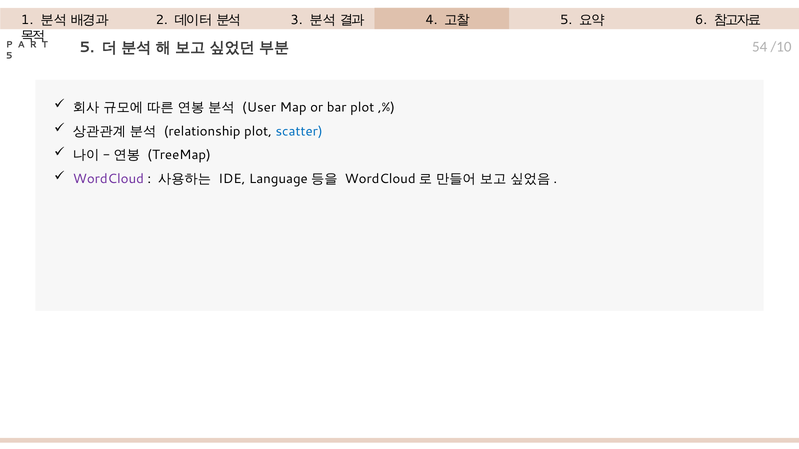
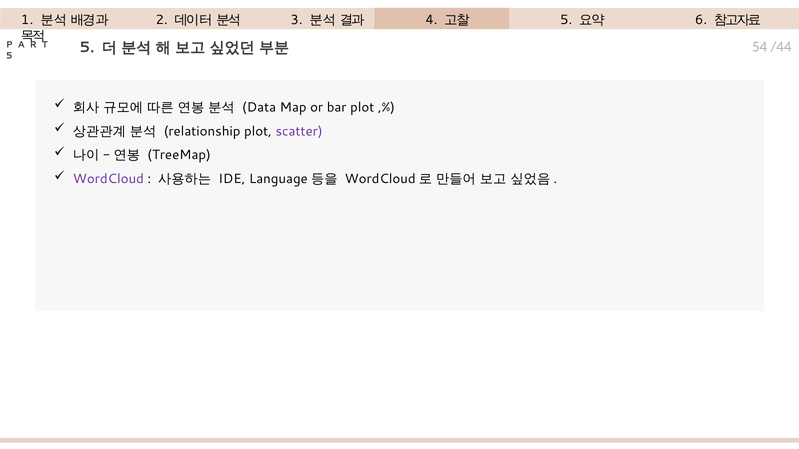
/10: /10 -> /44 (781, 47)
User: User -> Data (259, 107)
scatter colour: blue -> purple (299, 131)
